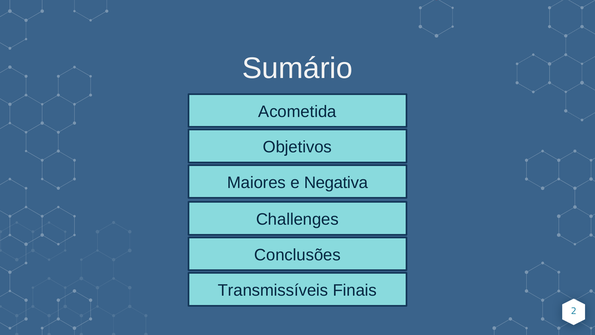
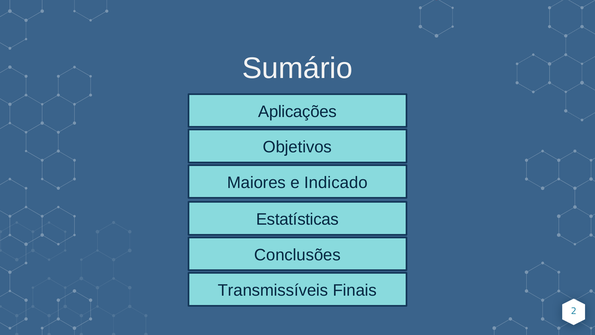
Acometida: Acometida -> Aplicações (297, 112)
Negativa: Negativa -> Indicado (336, 183)
Challenges: Challenges -> Estatísticas (297, 219)
